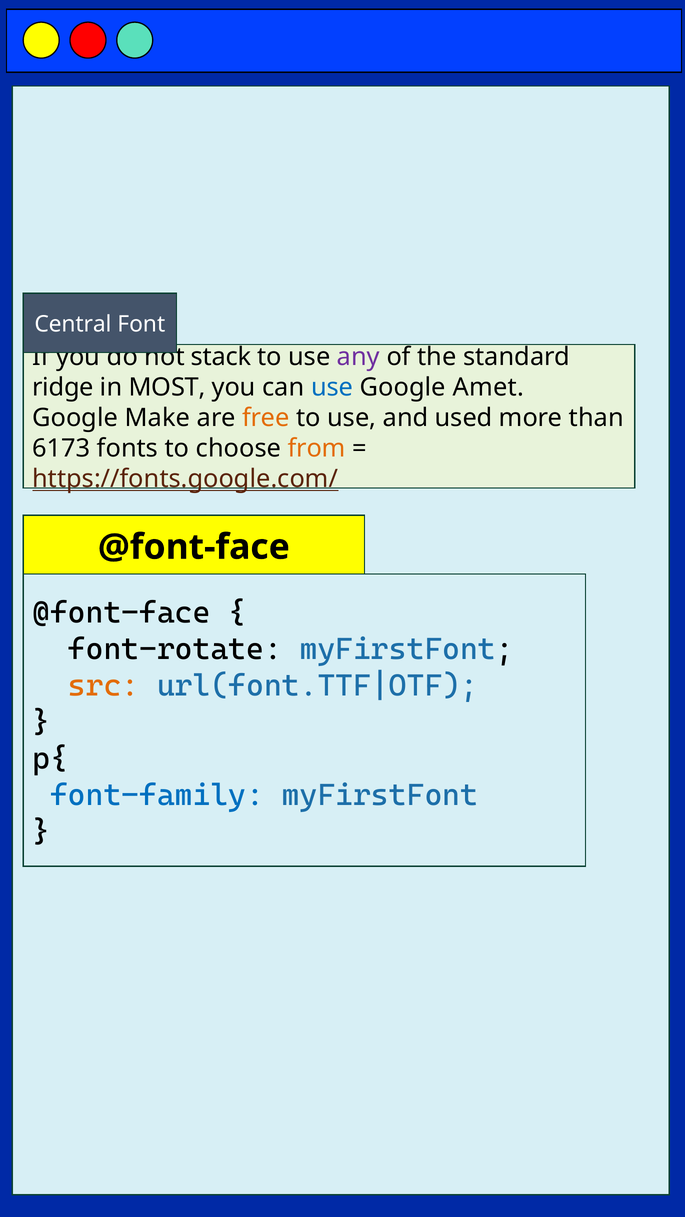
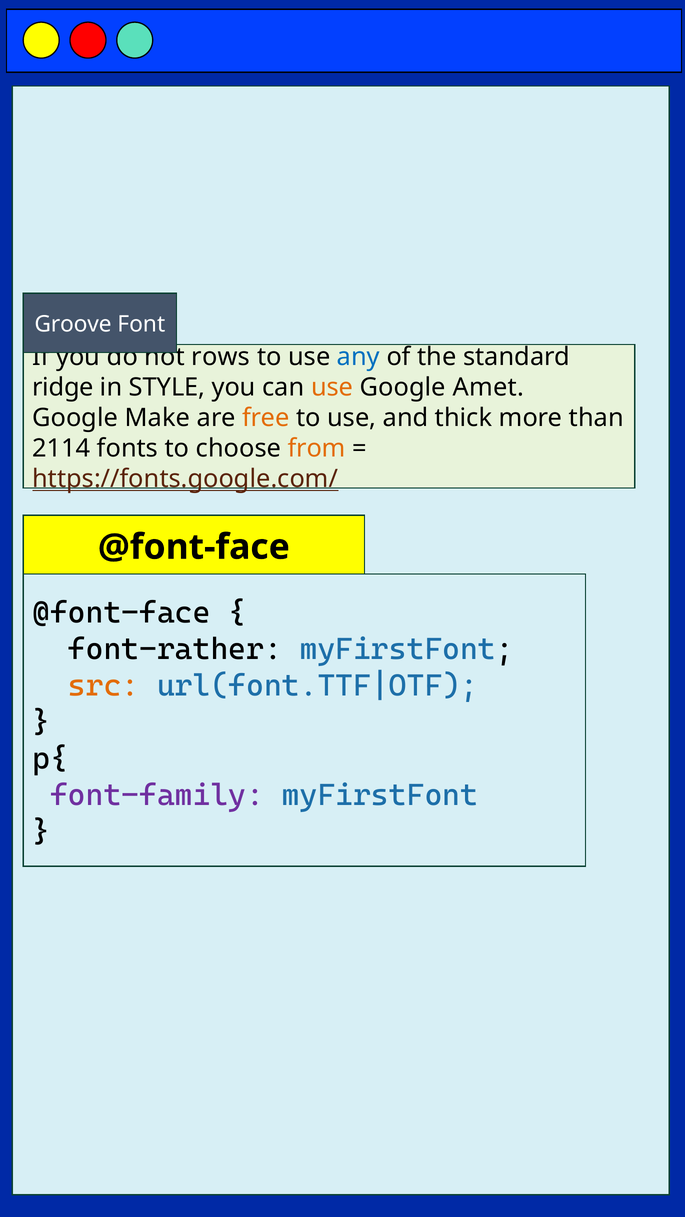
Central: Central -> Groove (73, 325)
stack: stack -> rows (221, 357)
any colour: purple -> blue (358, 357)
MOST: MOST -> STYLE (167, 388)
use colour: blue -> orange (332, 388)
used: used -> thick (464, 418)
6173: 6173 -> 2114 (61, 449)
font-rotate: font-rotate -> font-rather (175, 650)
font-family colour: blue -> purple (157, 796)
